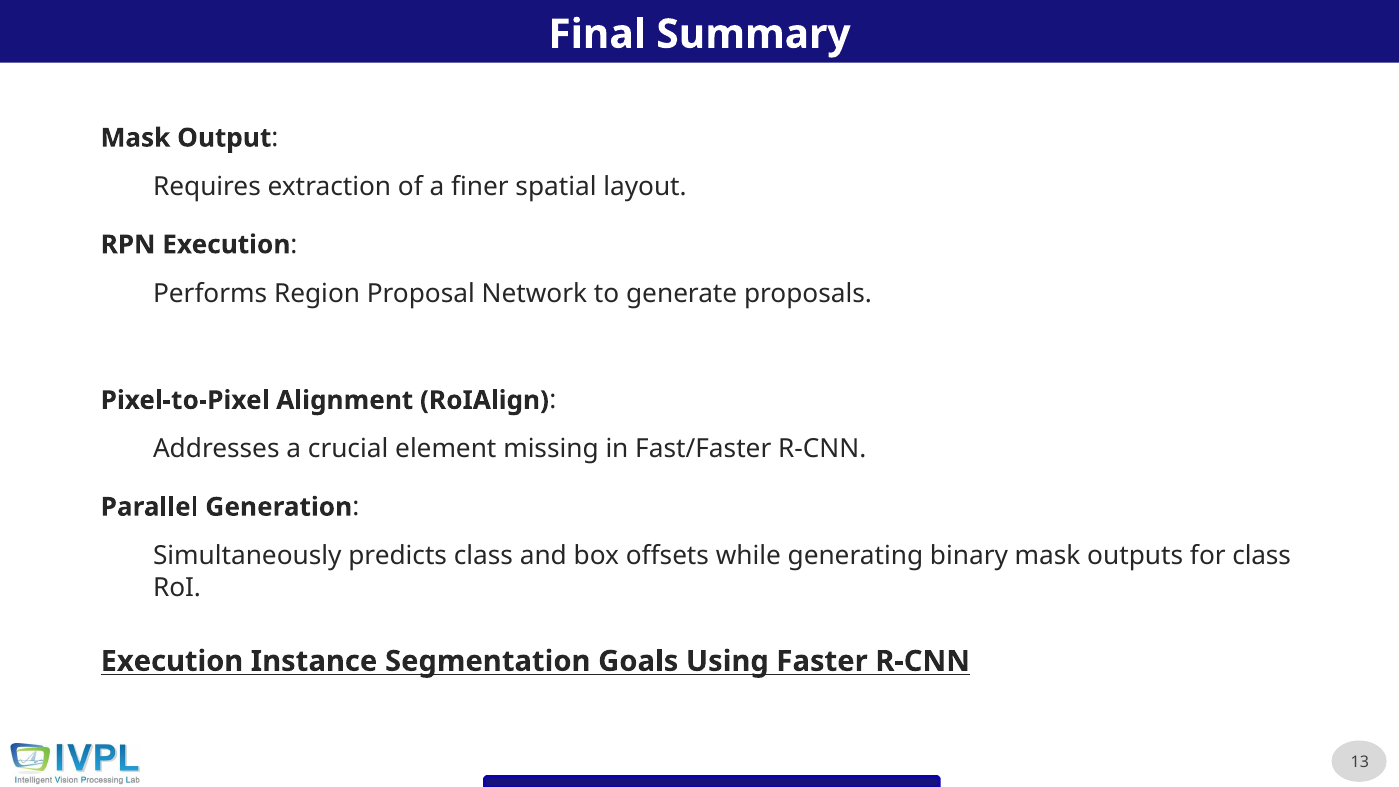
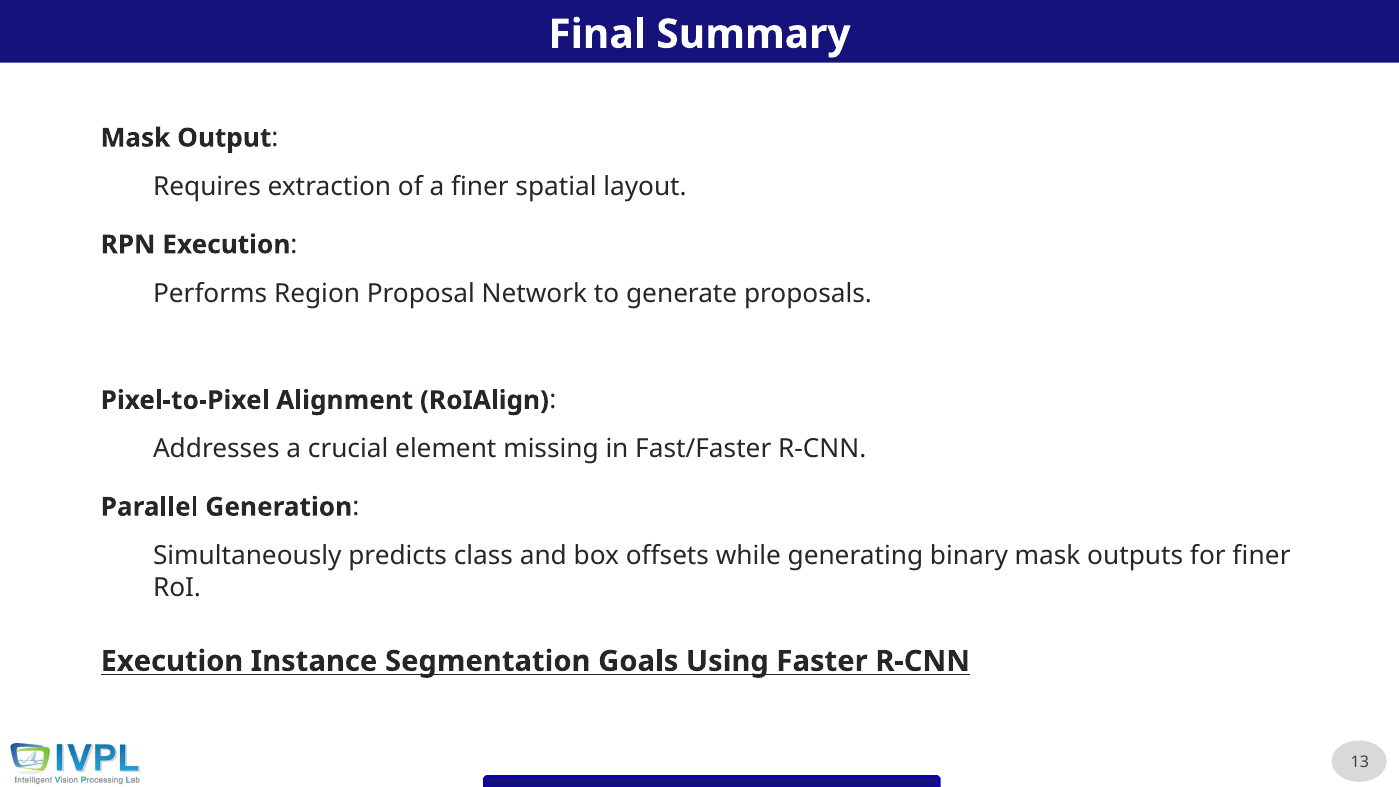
for class: class -> finer (1262, 556)
